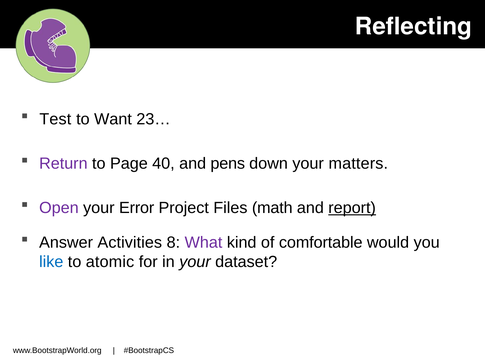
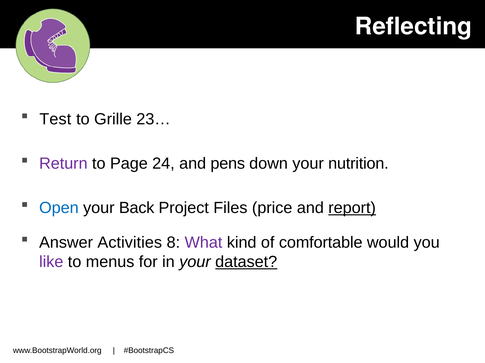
Want: Want -> Grille (113, 119)
40: 40 -> 24 (163, 164)
matters: matters -> nutrition (358, 164)
Open colour: purple -> blue (59, 208)
Error: Error -> Back (137, 208)
math: math -> price (272, 208)
like colour: blue -> purple (51, 262)
atomic: atomic -> menus (110, 262)
dataset underline: none -> present (246, 262)
